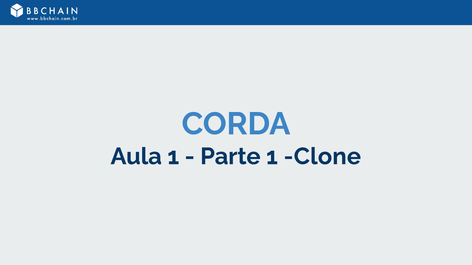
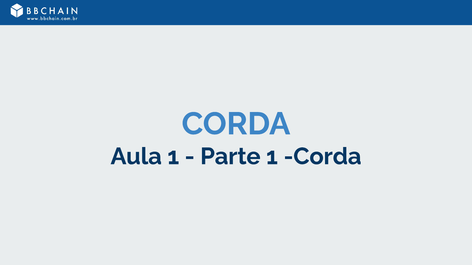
1 Clone: Clone -> Corda (322, 157)
